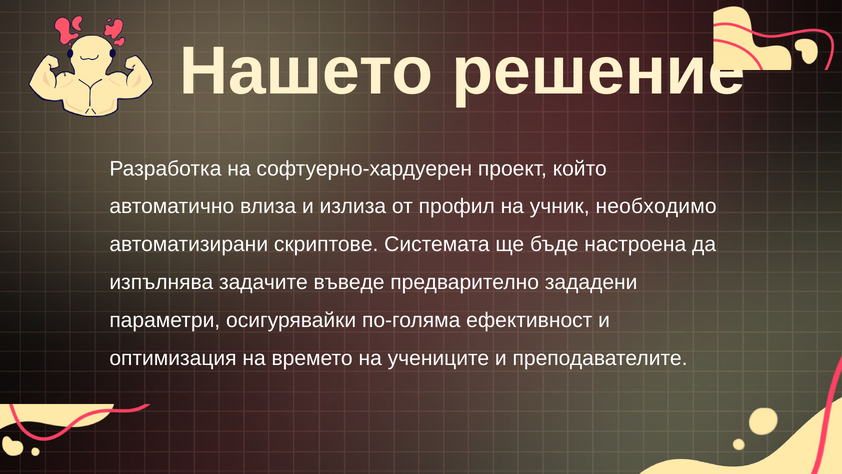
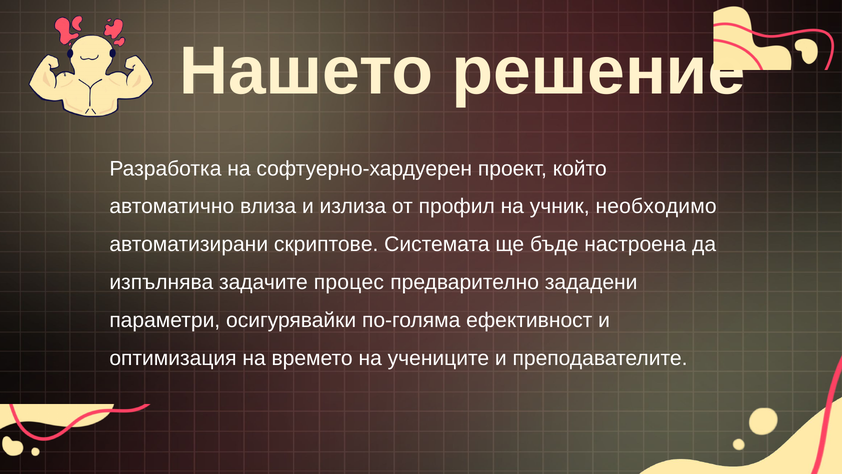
въведе: въведе -> процес (349, 282)
